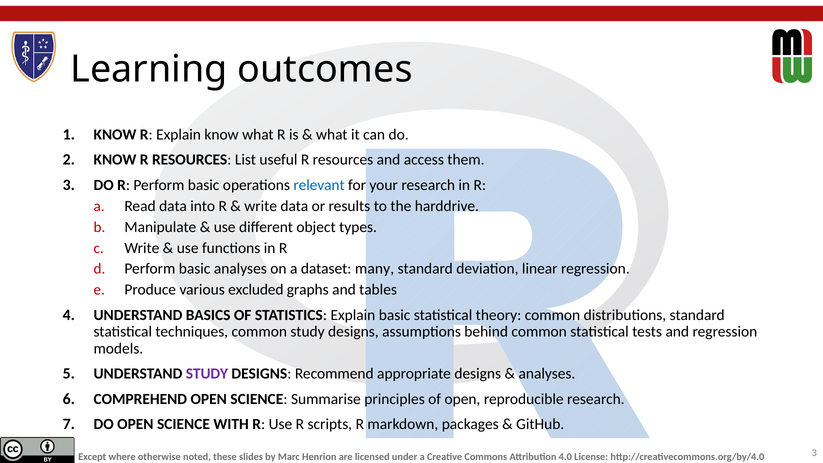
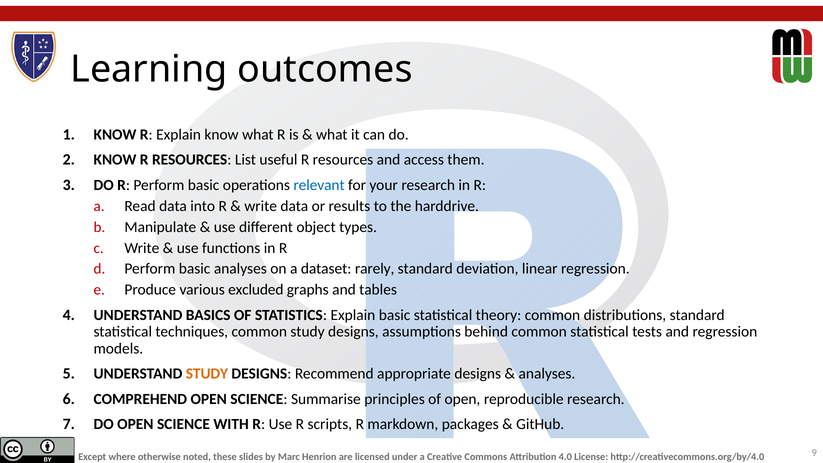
many: many -> rarely (375, 269)
STUDY colour: purple -> orange (207, 374)
3: 3 -> 9 (814, 453)
